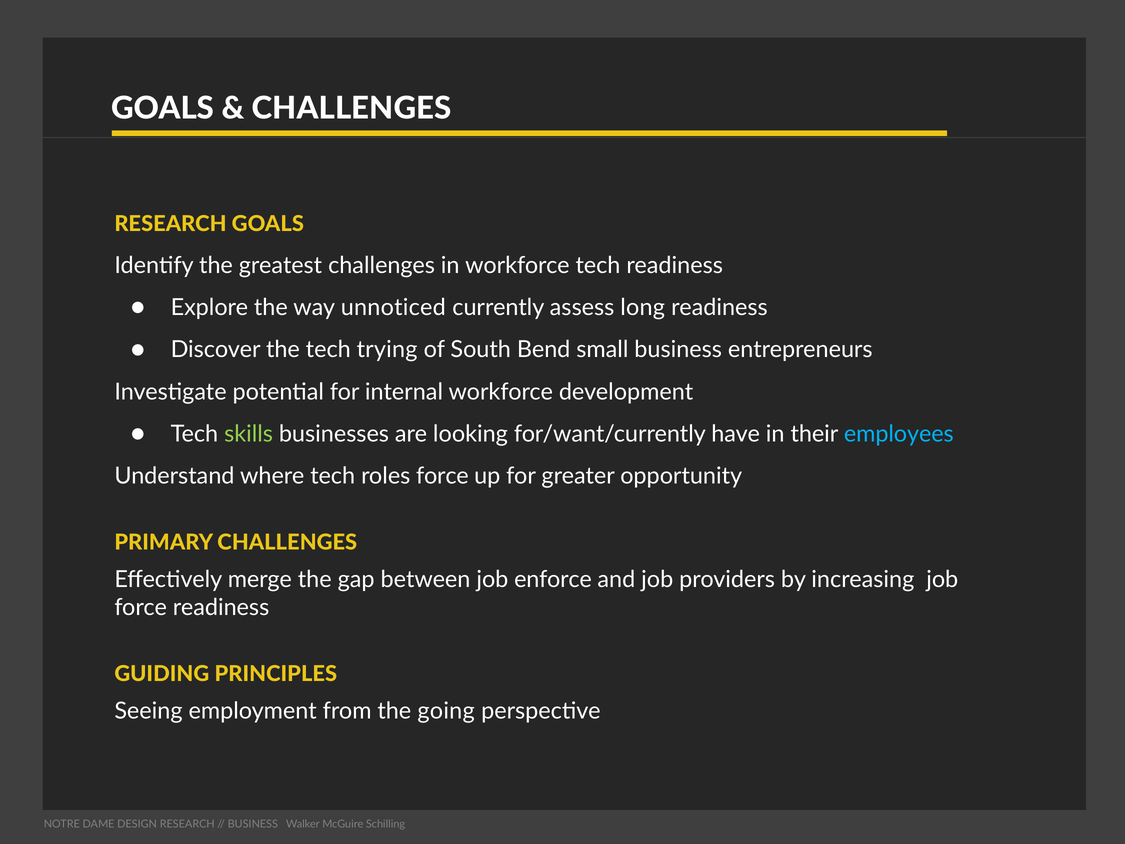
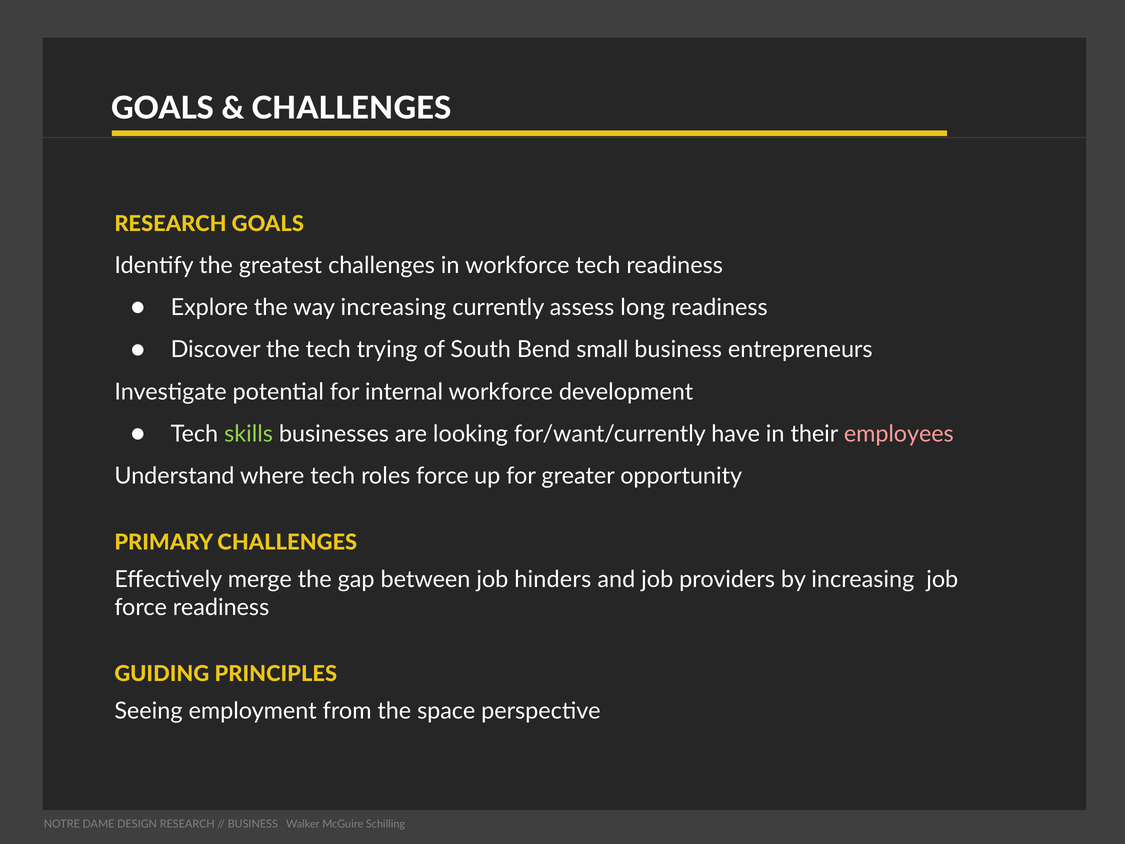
way unnoticed: unnoticed -> increasing (393, 307)
employees colour: light blue -> pink (899, 434)
enforce: enforce -> hinders (553, 579)
going: going -> space (446, 711)
